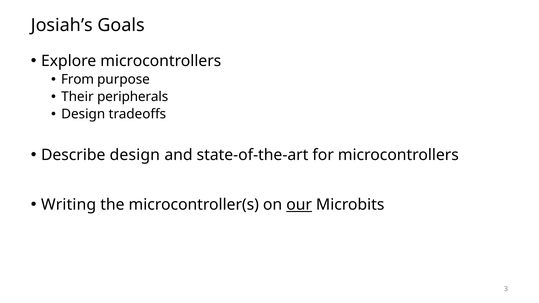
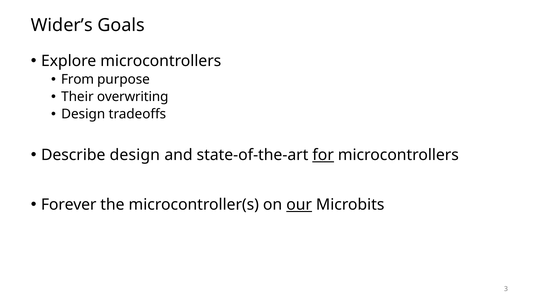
Josiah’s: Josiah’s -> Wider’s (62, 25)
peripherals: peripherals -> overwriting (133, 97)
for underline: none -> present (323, 155)
Writing: Writing -> Forever (69, 205)
